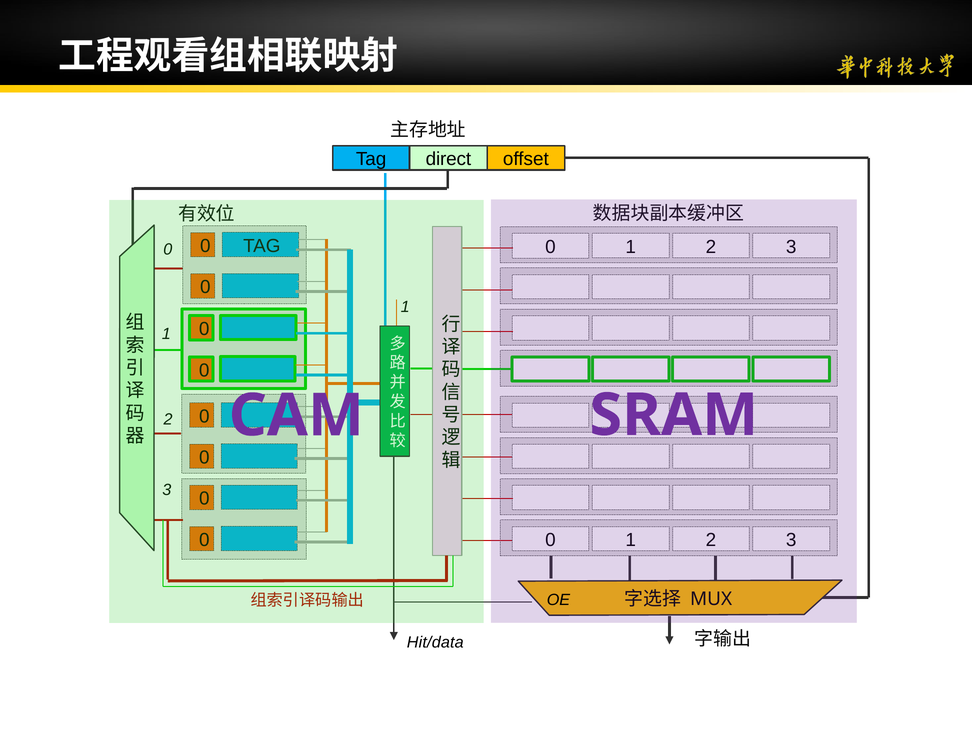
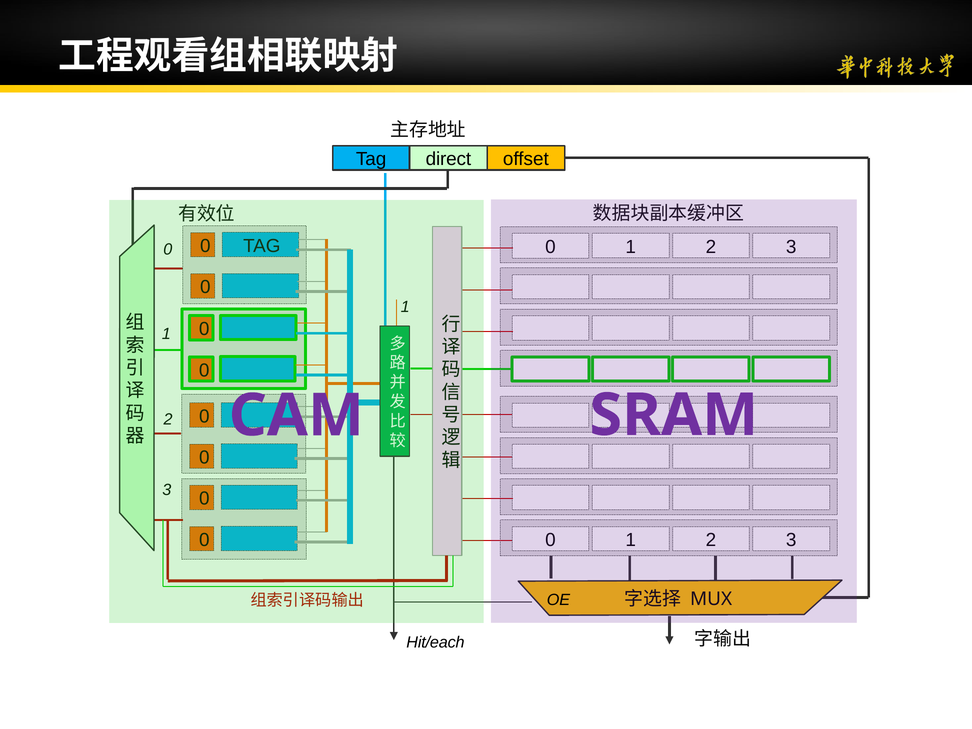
Hit/data: Hit/data -> Hit/each (435, 642)
